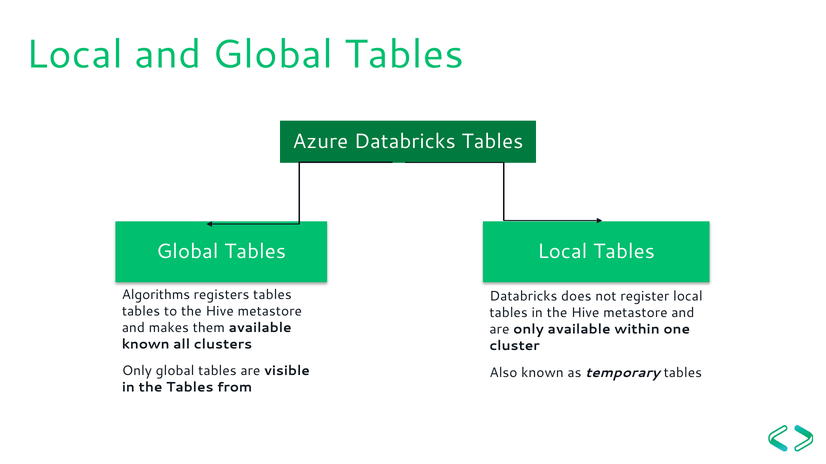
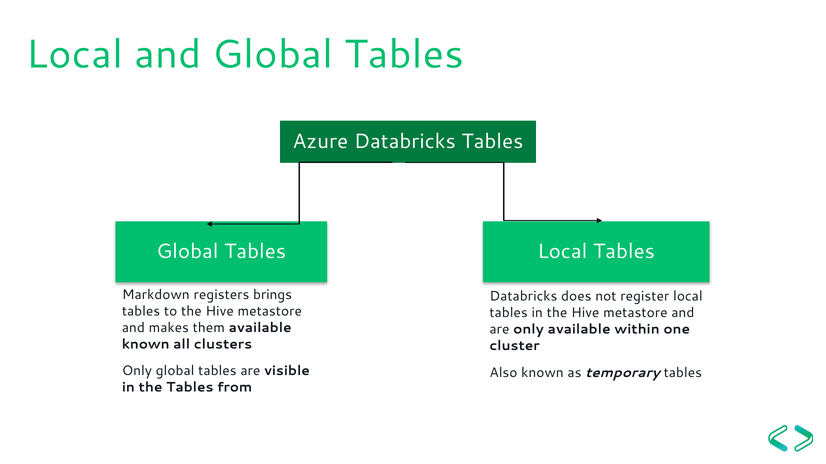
Algorithms: Algorithms -> Markdown (156, 295)
registers tables: tables -> brings (273, 295)
